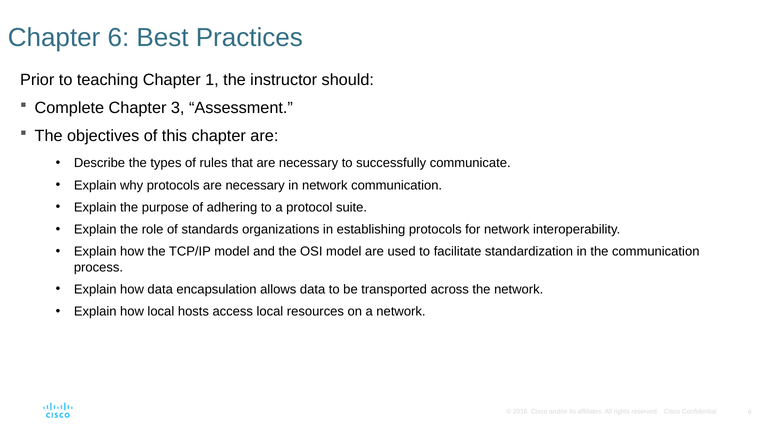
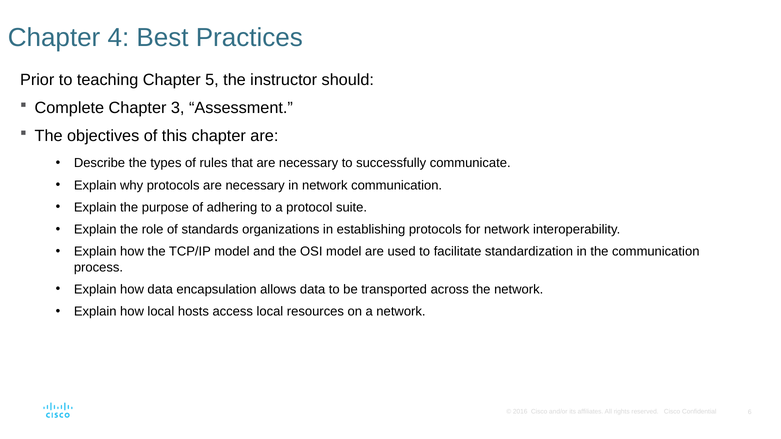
Chapter 6: 6 -> 4 (118, 38)
1: 1 -> 5 (212, 80)
